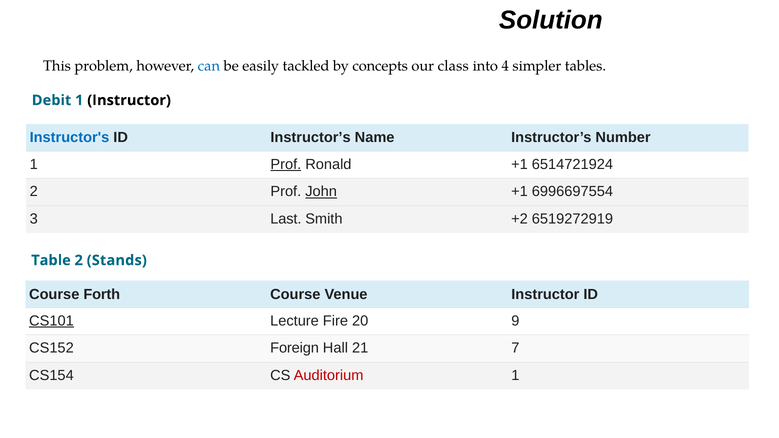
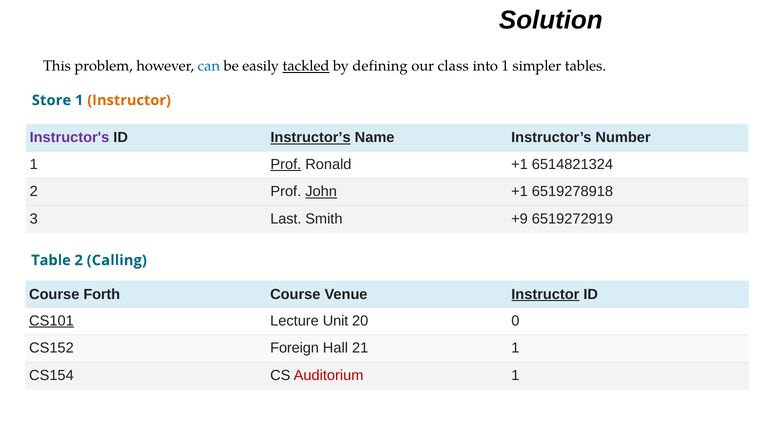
tackled underline: none -> present (306, 66)
concepts: concepts -> defining (380, 66)
into 4: 4 -> 1 (505, 66)
Debit: Debit -> Store (51, 100)
Instructor colour: black -> orange (129, 100)
Instructor's colour: blue -> purple (69, 138)
Instructor’s underline: none -> present (311, 138)
6514721924: 6514721924 -> 6514821324 (572, 164)
6996697554: 6996697554 -> 6519278918 (572, 192)
+2: +2 -> +9 (519, 219)
Stands: Stands -> Calling (117, 260)
Instructor underline: none -> present (545, 294)
Fire: Fire -> Unit (336, 321)
9: 9 -> 0 (515, 321)
21 7: 7 -> 1 (515, 348)
